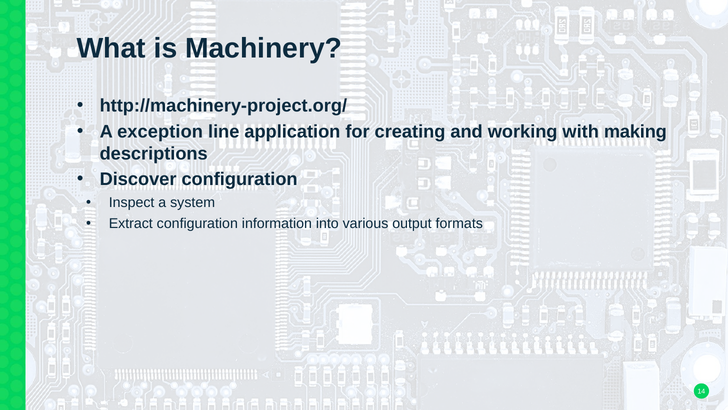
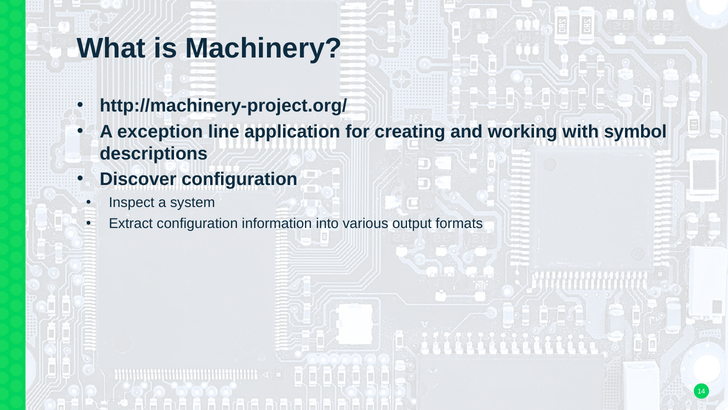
making: making -> symbol (635, 131)
